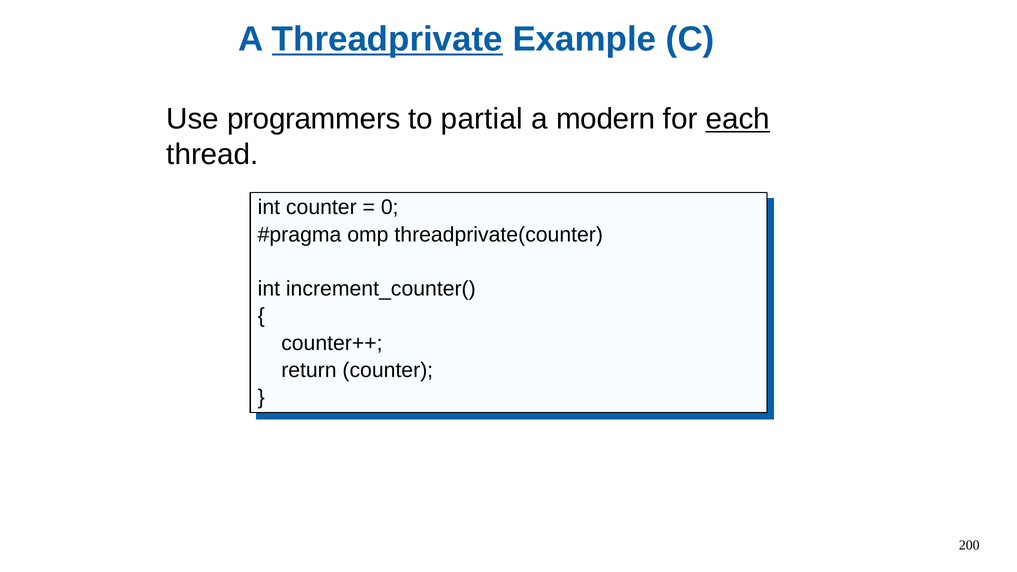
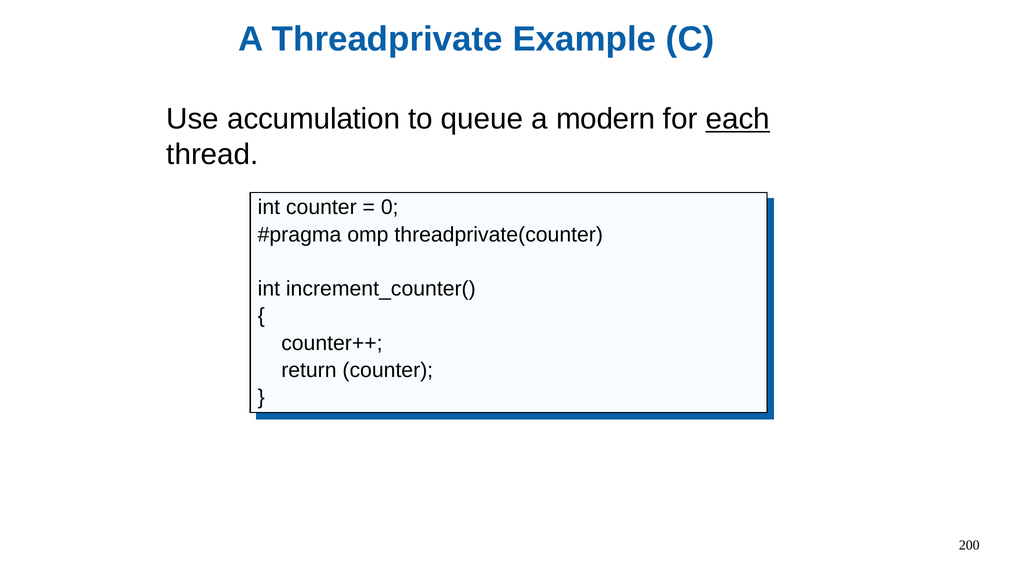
Threadprivate underline: present -> none (387, 39)
programmers: programmers -> accumulation (314, 119)
partial: partial -> queue (482, 119)
